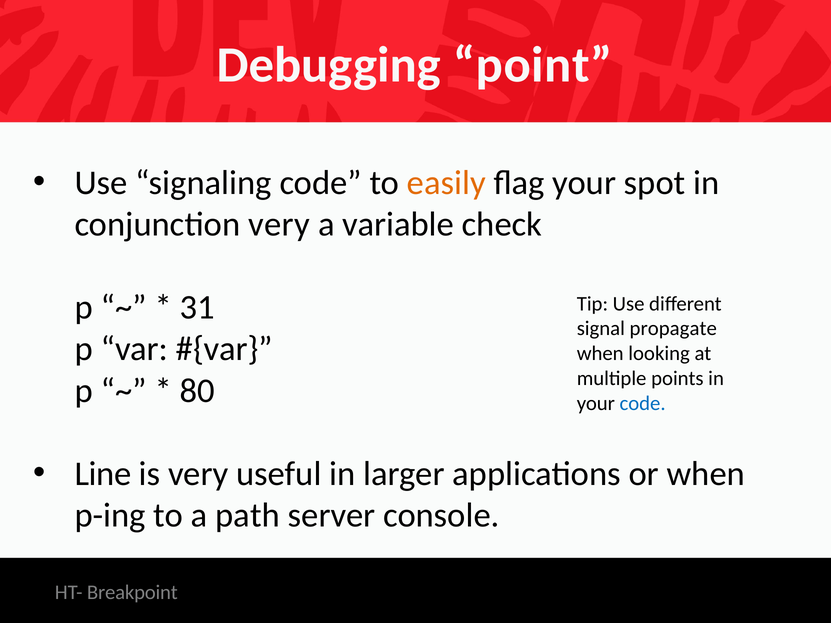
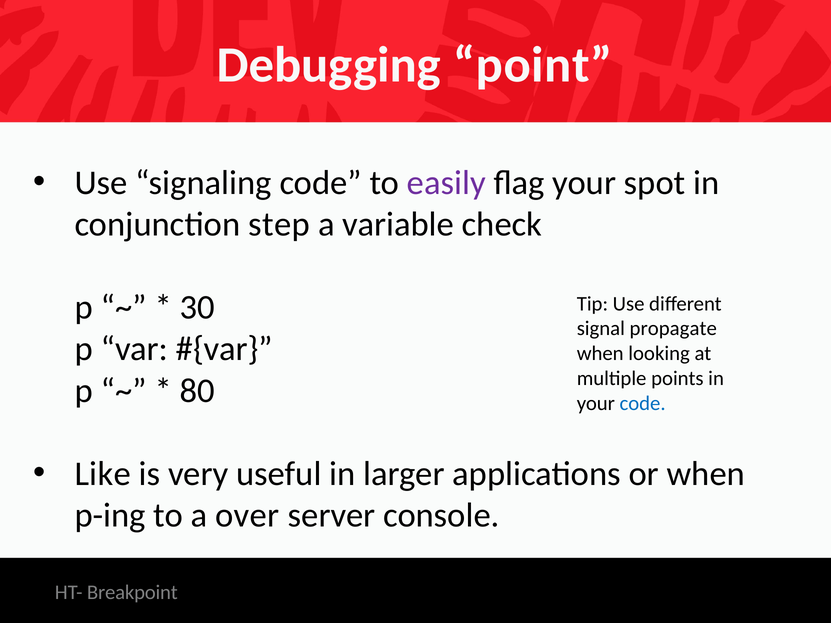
easily colour: orange -> purple (446, 183)
conjunction very: very -> step (279, 225)
31: 31 -> 30 (197, 308)
Line: Line -> Like (103, 474)
path: path -> over (247, 515)
